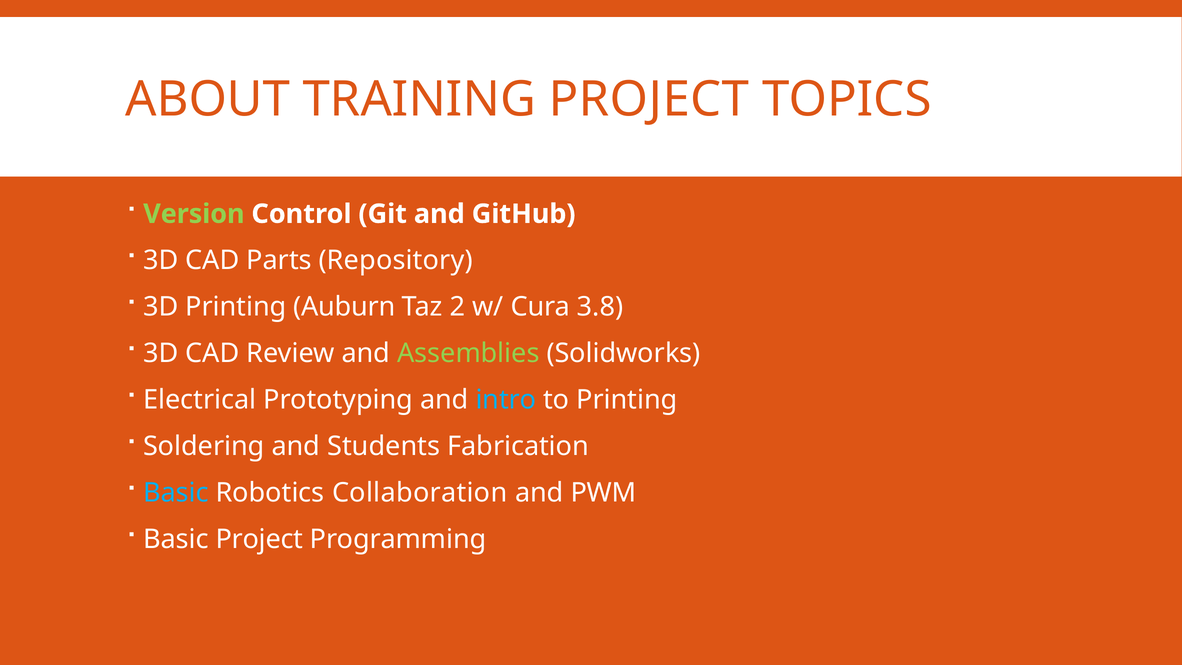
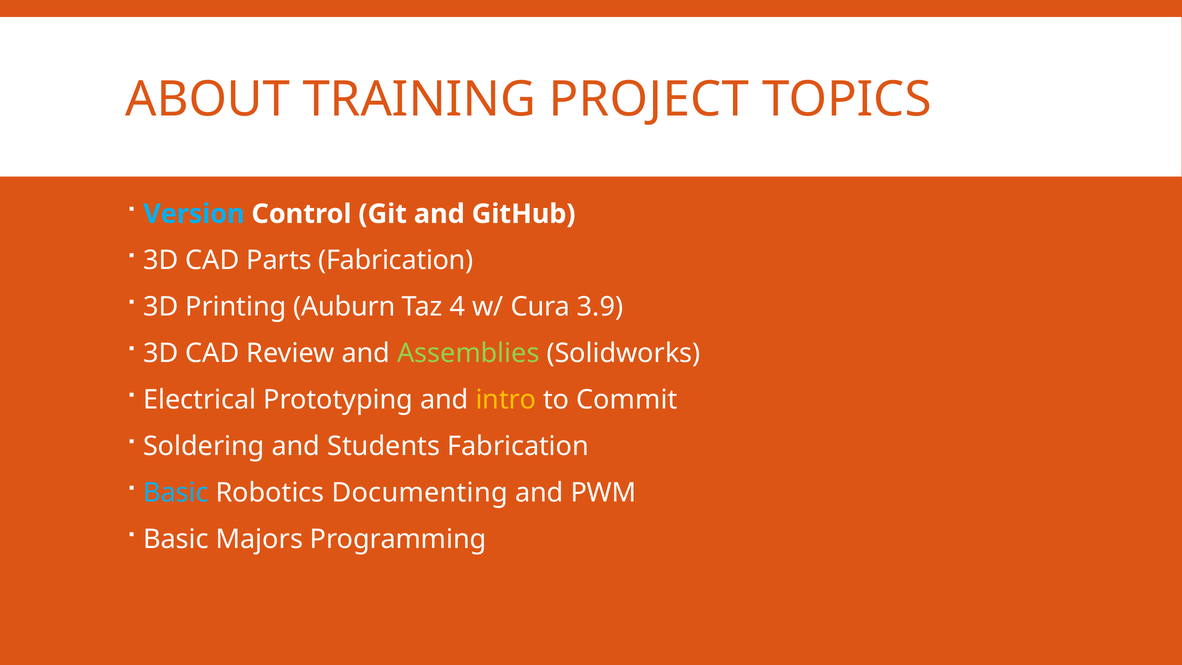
Version colour: light green -> light blue (194, 214)
Parts Repository: Repository -> Fabrication (396, 260)
2: 2 -> 4 (457, 307)
3.8: 3.8 -> 3.9 (600, 307)
intro colour: light blue -> yellow (506, 400)
to Printing: Printing -> Commit (627, 400)
Collaboration: Collaboration -> Documenting (420, 493)
Basic Project: Project -> Majors (259, 539)
